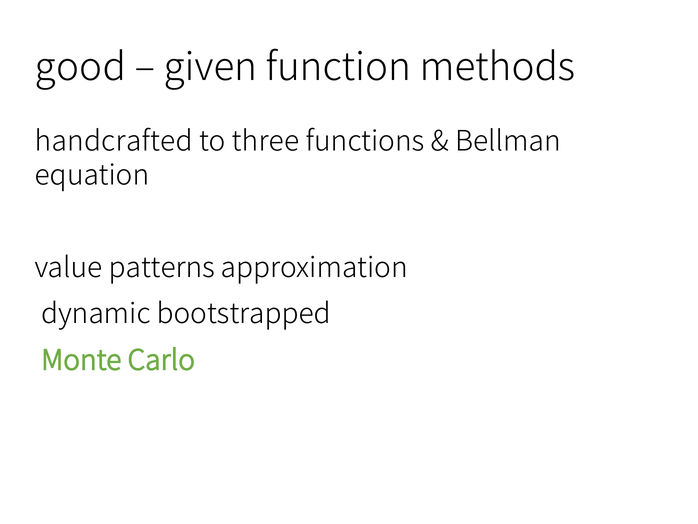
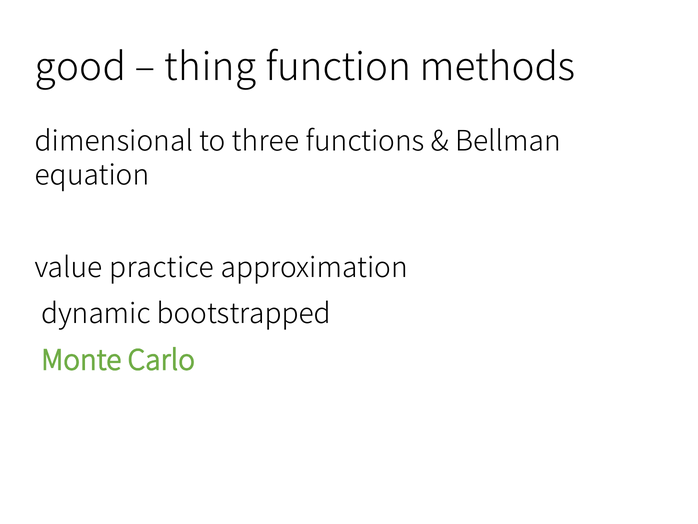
given: given -> thing (210, 67)
handcrafted: handcrafted -> dimensional (114, 141)
patterns: patterns -> practice (162, 268)
